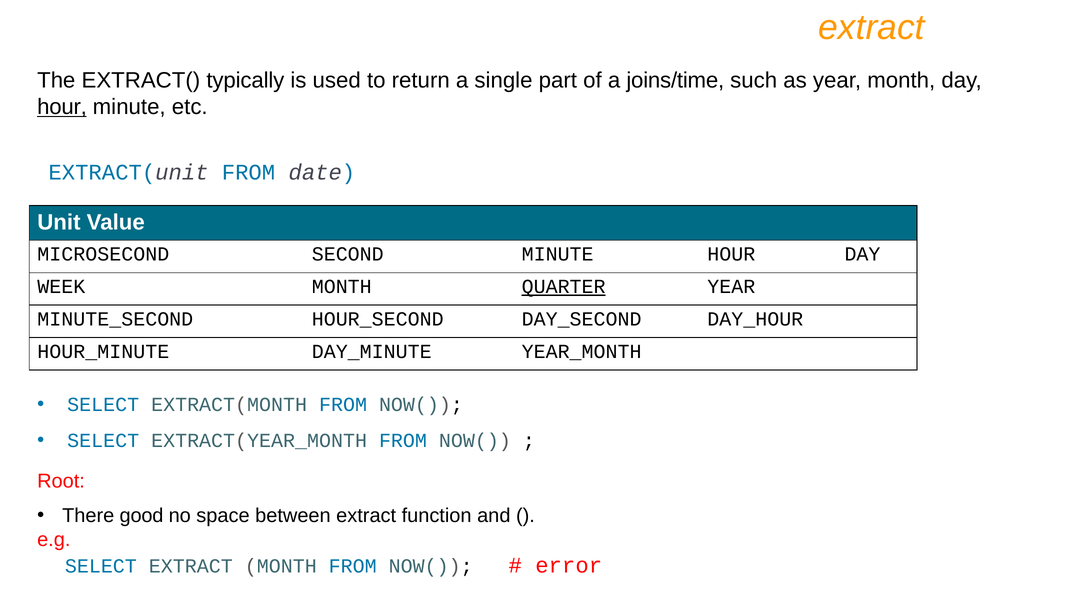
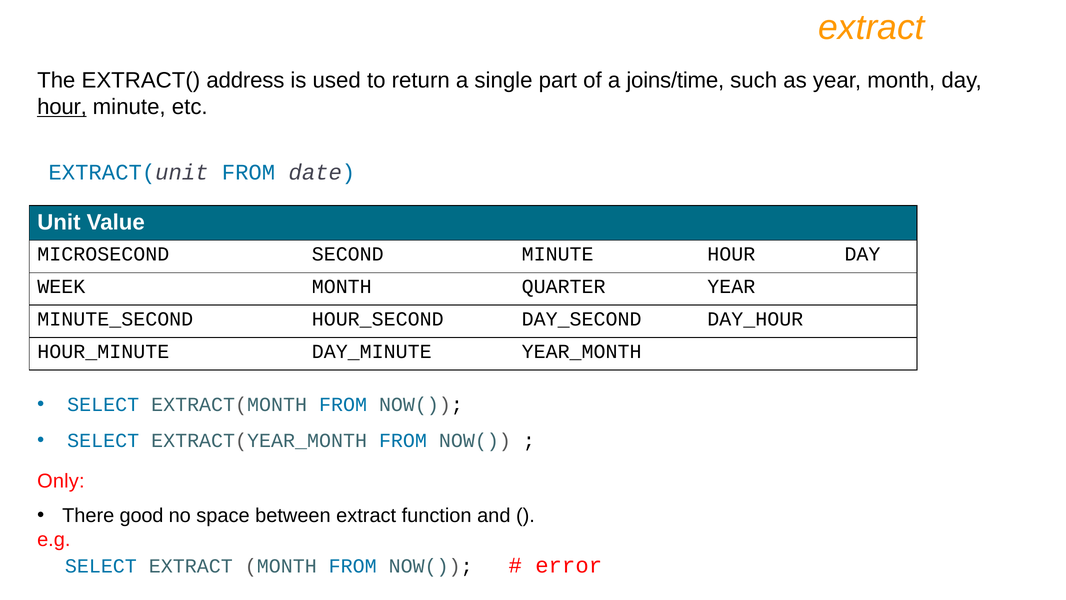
typically: typically -> address (245, 80)
QUARTER underline: present -> none (564, 287)
Root: Root -> Only (61, 481)
